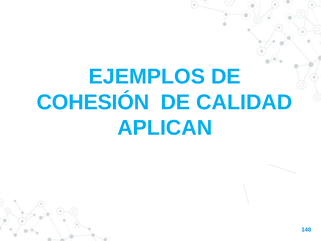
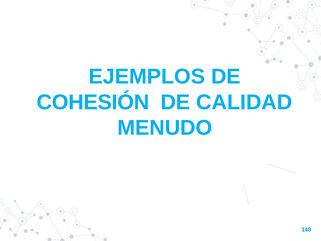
APLICAN: APLICAN -> MENUDO (165, 128)
